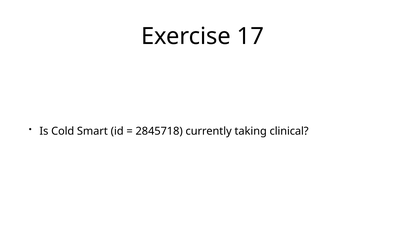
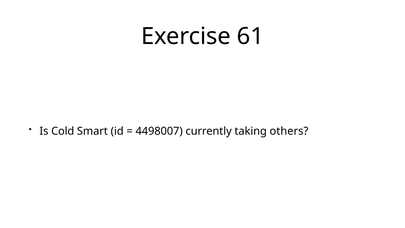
17: 17 -> 61 (250, 36)
2845718: 2845718 -> 4498007 (159, 131)
clinical: clinical -> others (289, 131)
